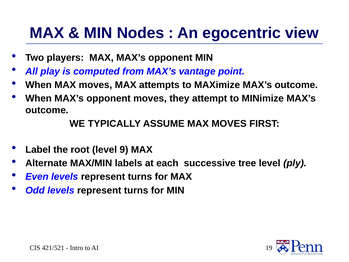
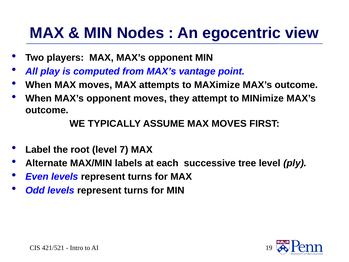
9: 9 -> 7 (124, 149)
